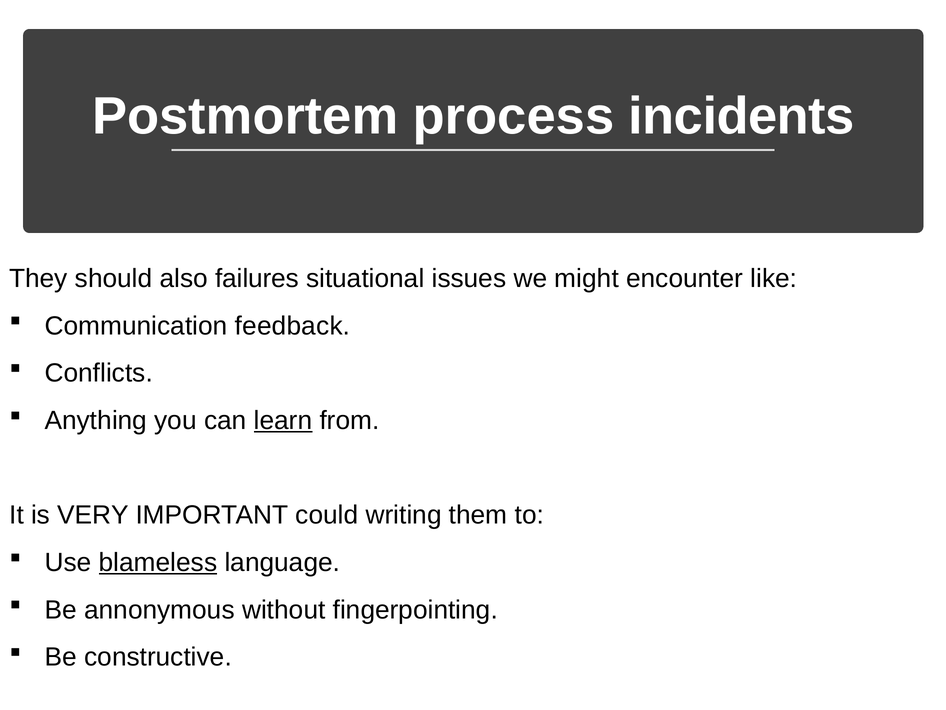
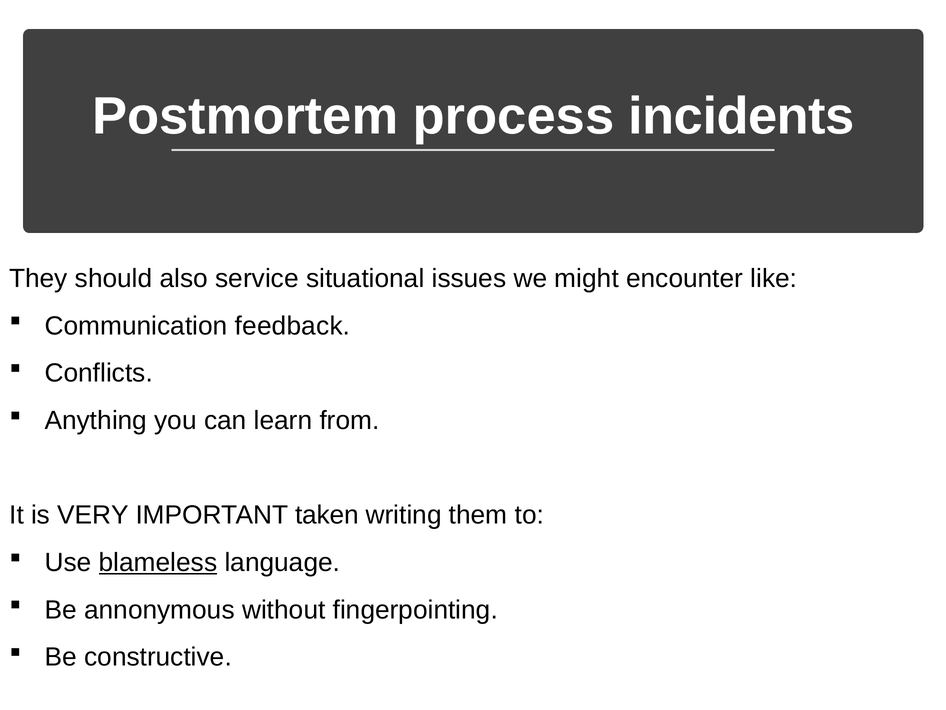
failures: failures -> service (257, 278)
learn underline: present -> none (283, 420)
could: could -> taken (327, 515)
